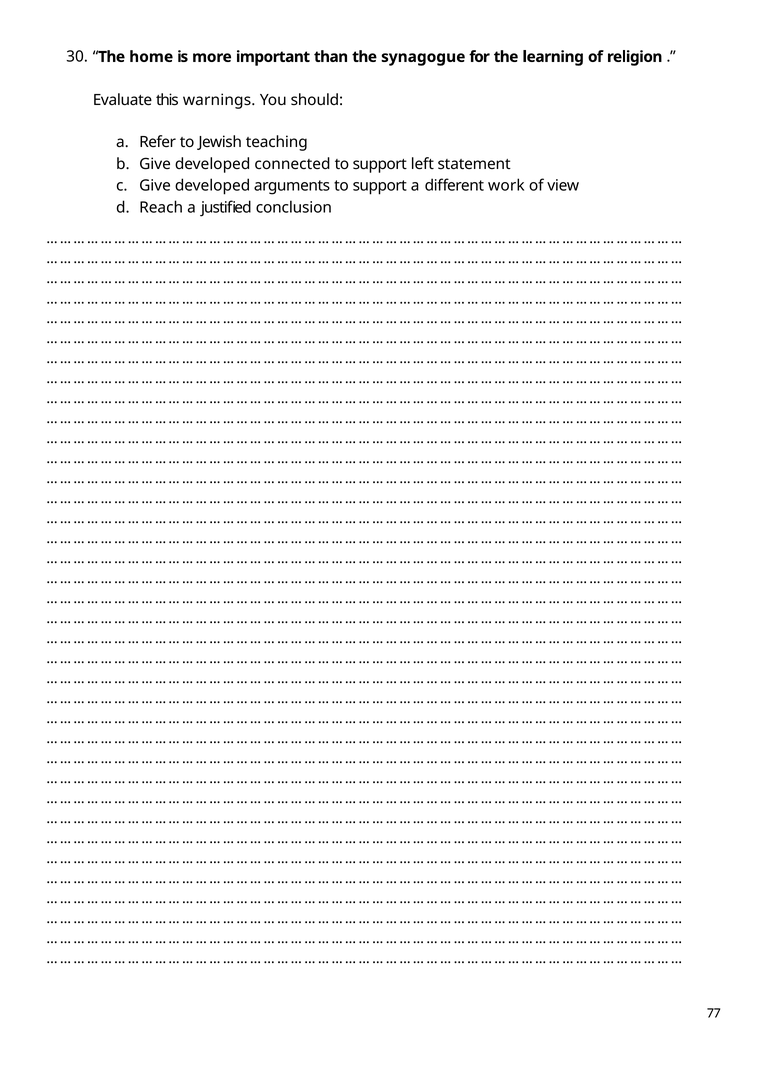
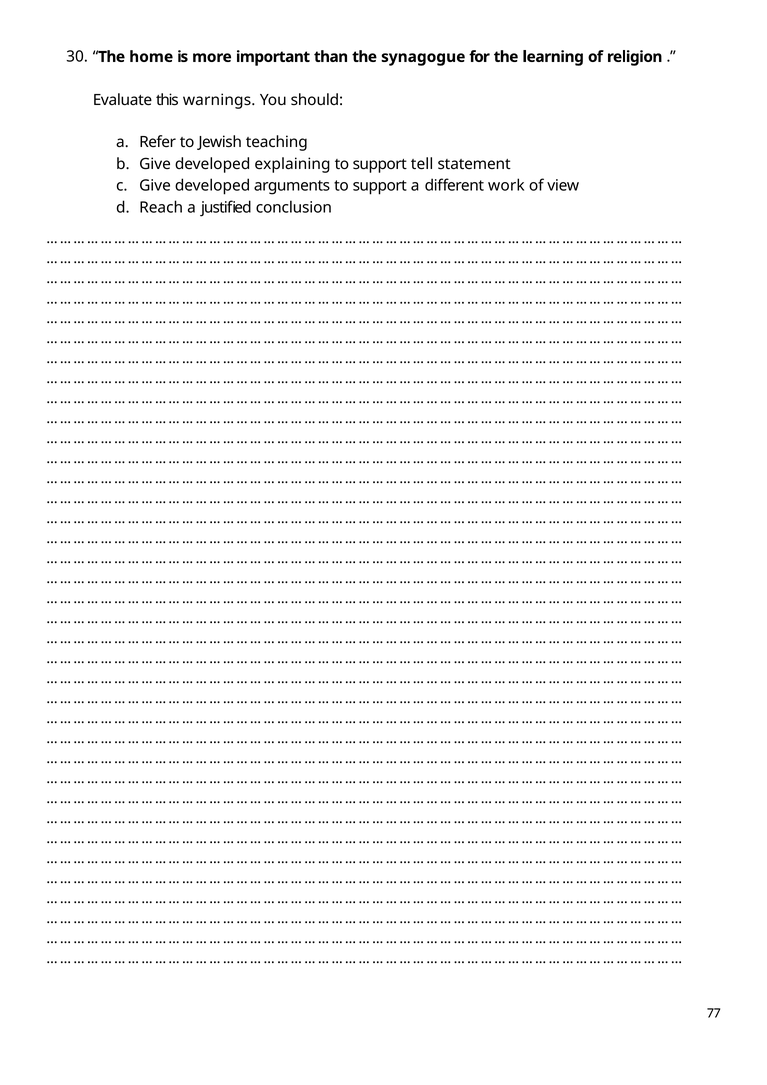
connected: connected -> explaining (292, 164)
left: left -> tell (422, 164)
